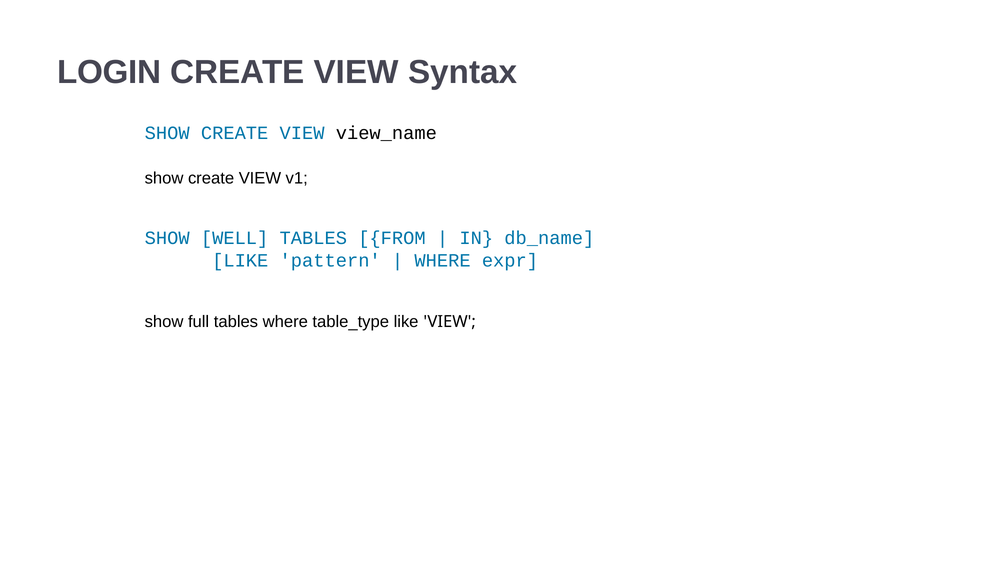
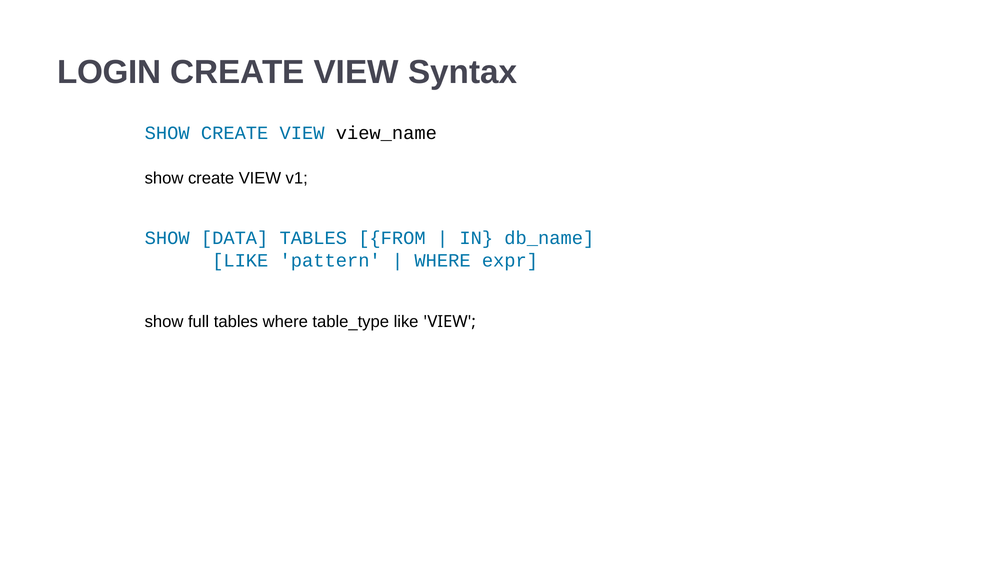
WELL: WELL -> DATA (235, 238)
